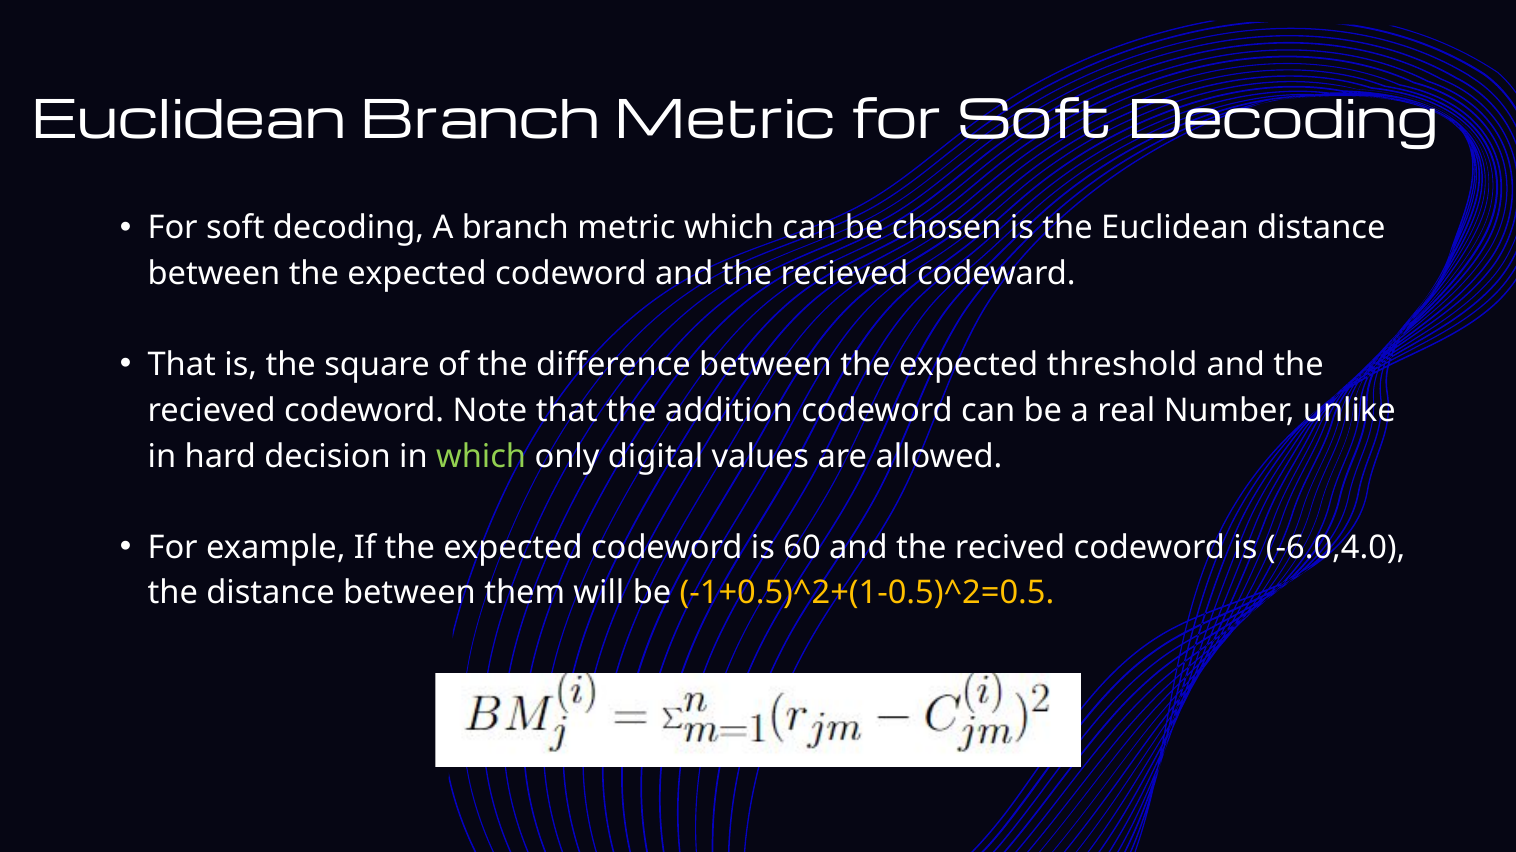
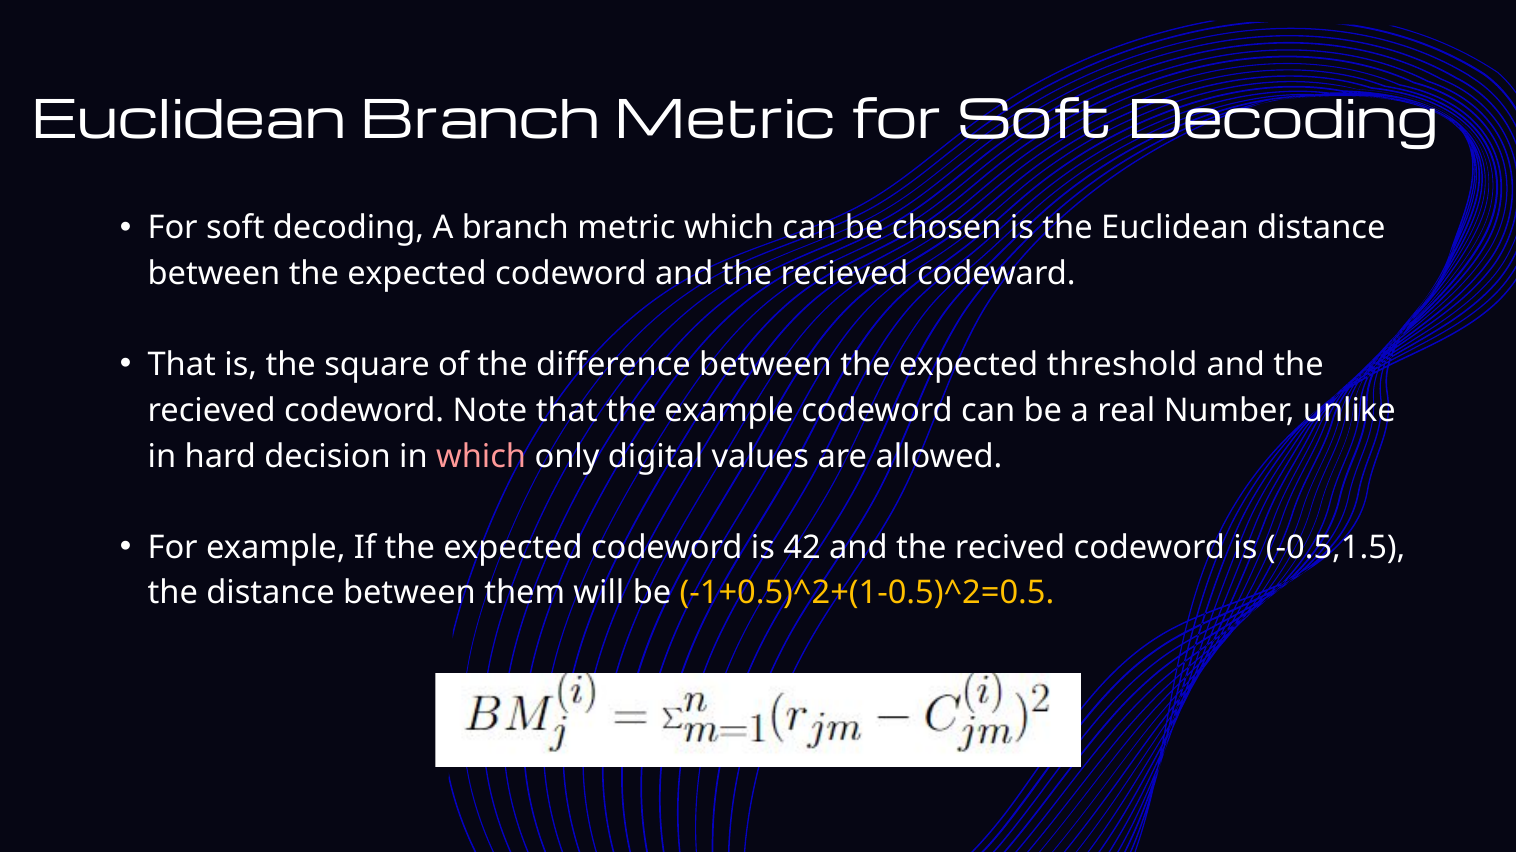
the addition: addition -> example (729, 411)
which colour: light green -> pink (481, 457)
60: 60 -> 42 (802, 548)
-6.0,4.0: -6.0,4.0 -> -0.5,1.5 (1336, 548)
